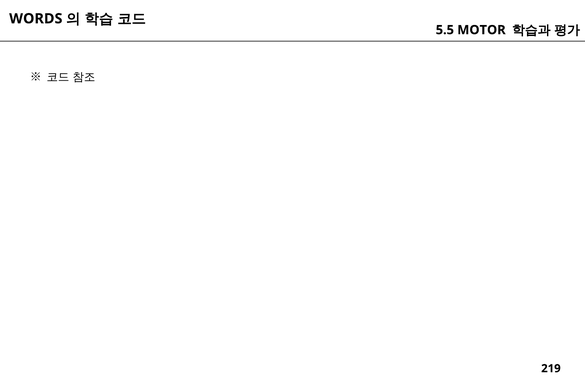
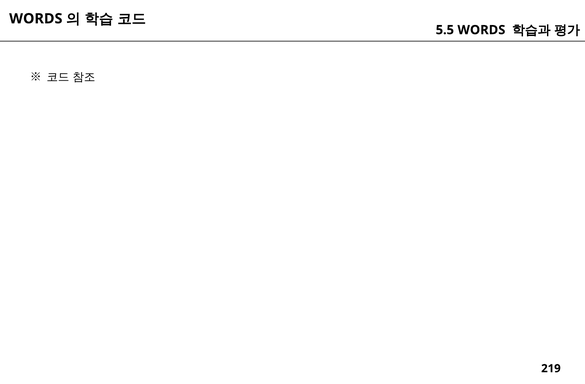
5.5 MOTOR: MOTOR -> WORDS (481, 30)
